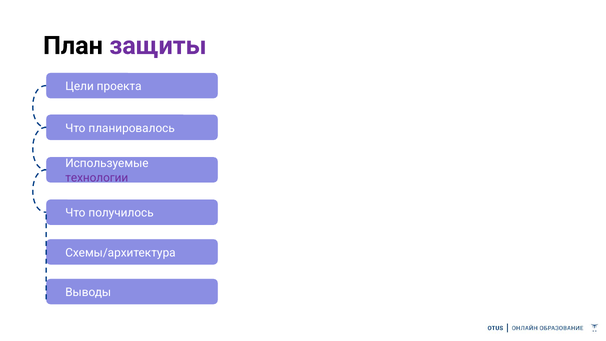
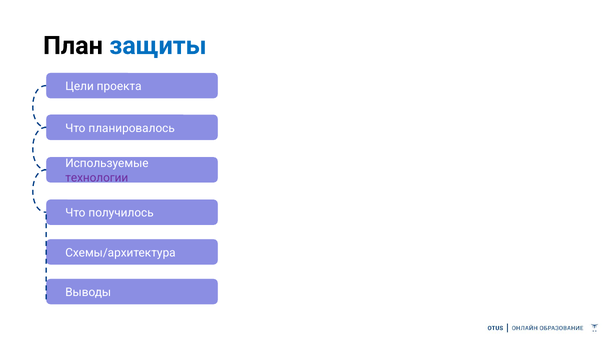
защиты colour: purple -> blue (158, 46)
